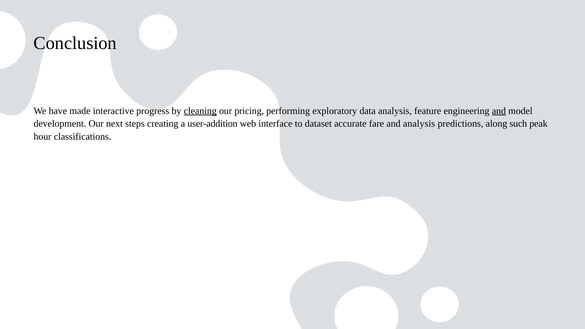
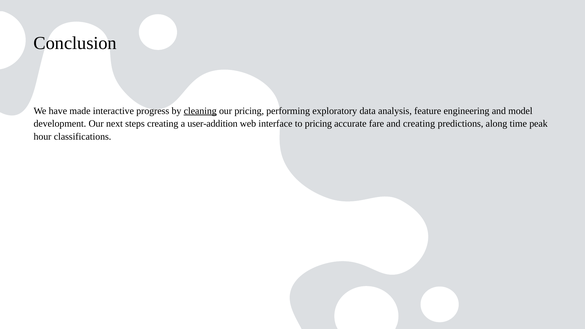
and underline: present -> none (499, 111)
to dataset: dataset -> pricing (318, 124)
and analysis: analysis -> creating (419, 124)
such: such -> time (518, 124)
